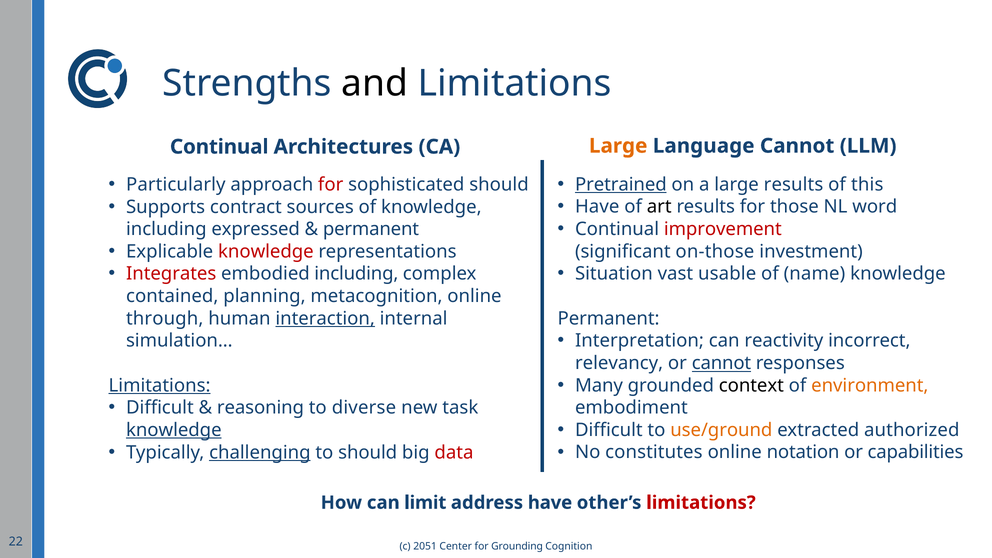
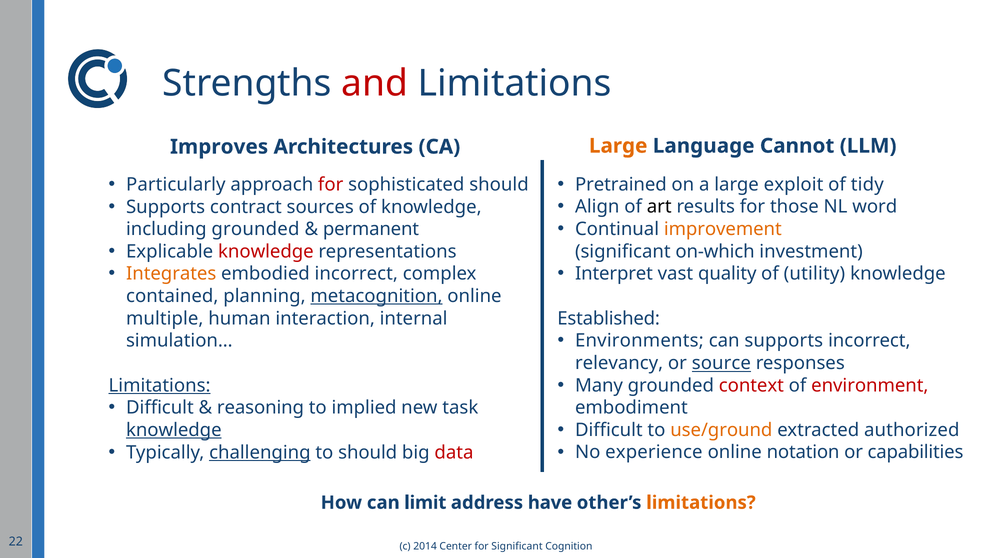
and colour: black -> red (375, 83)
Continual: Continual -> Improves (219, 147)
Pretrained underline: present -> none (621, 185)
large results: results -> exploit (794, 185)
this: this -> tidy (867, 185)
Have: Have -> Align (597, 207)
improvement colour: red -> orange (723, 229)
including expressed: expressed -> grounded (255, 229)
on-those: on-those -> on-which (715, 251)
Situation: Situation -> Interpret (614, 274)
usable: usable -> quality (727, 274)
name: name -> utility (814, 274)
Integrates colour: red -> orange (171, 274)
embodied including: including -> incorrect (356, 274)
metacognition underline: none -> present (376, 296)
through: through -> multiple (165, 318)
interaction underline: present -> none (325, 318)
Permanent: Permanent -> Established (609, 318)
Interpretation: Interpretation -> Environments (639, 341)
can reactivity: reactivity -> supports (784, 341)
or cannot: cannot -> source (721, 363)
context colour: black -> red (751, 385)
environment colour: orange -> red (870, 385)
diverse: diverse -> implied (364, 408)
constitutes: constitutes -> experience (654, 452)
limitations colour: red -> orange (701, 503)
2051: 2051 -> 2014 (425, 547)
for Grounding: Grounding -> Significant (517, 547)
